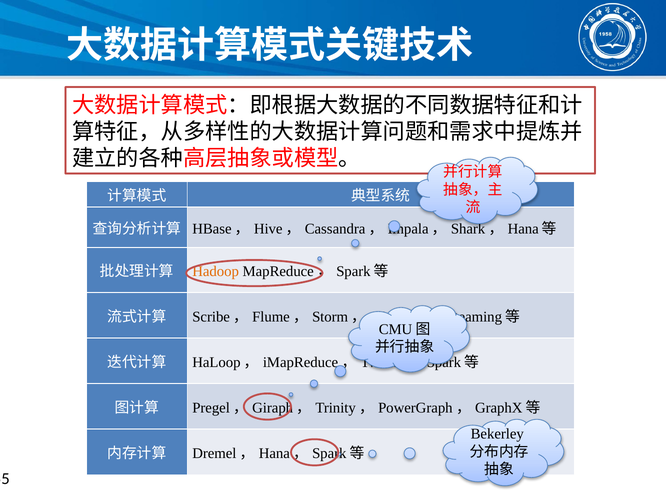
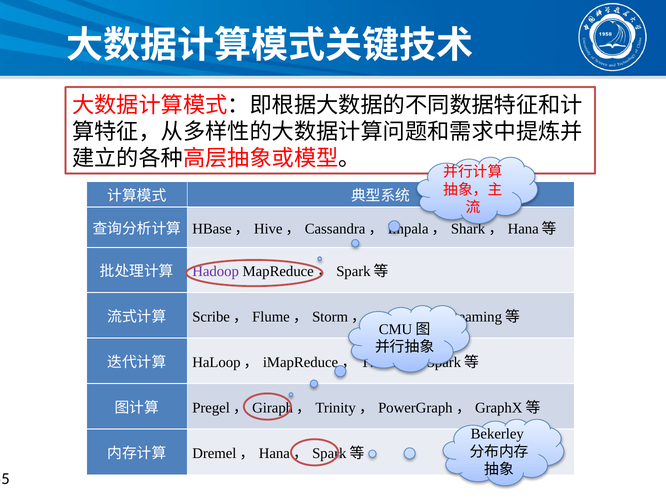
Hadoop colour: orange -> purple (216, 272)
